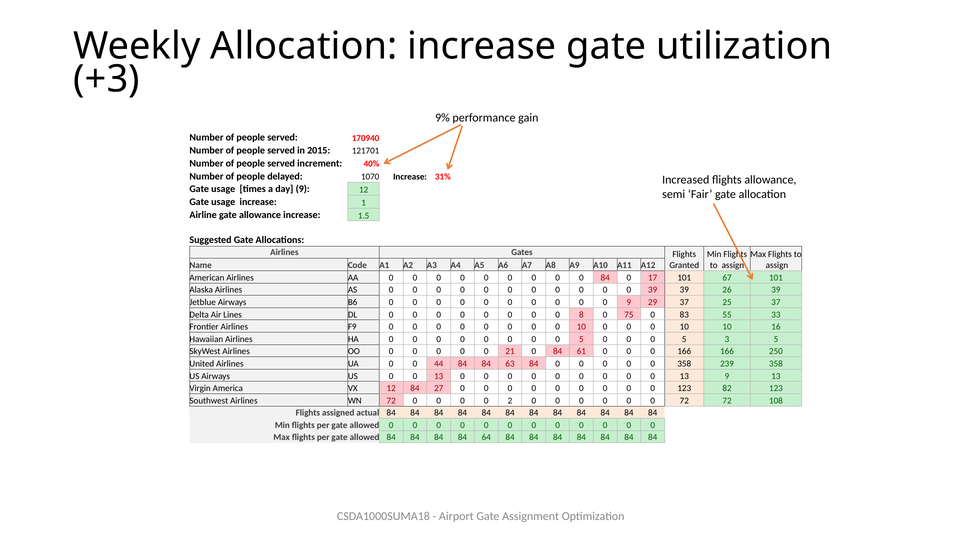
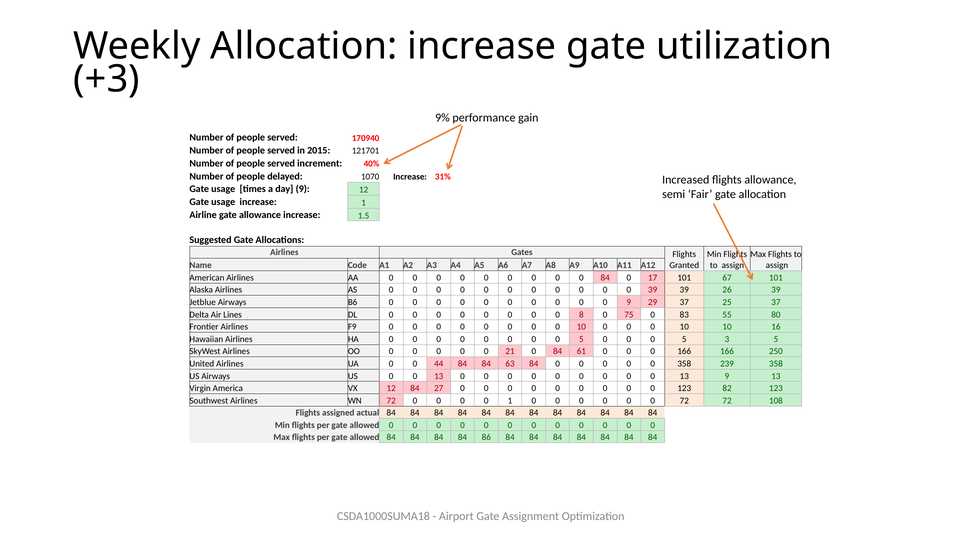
33: 33 -> 80 (776, 315)
0 2: 2 -> 1 (510, 401)
64: 64 -> 86 (486, 438)
